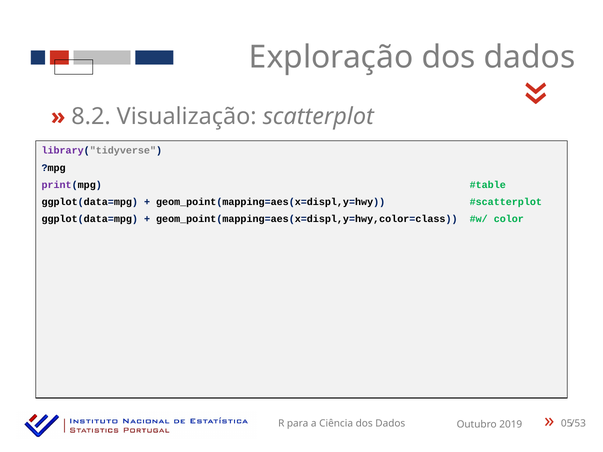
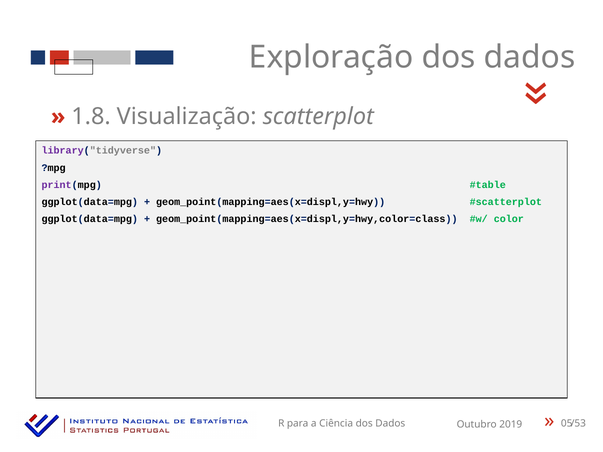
8.2: 8.2 -> 1.8 (91, 117)
